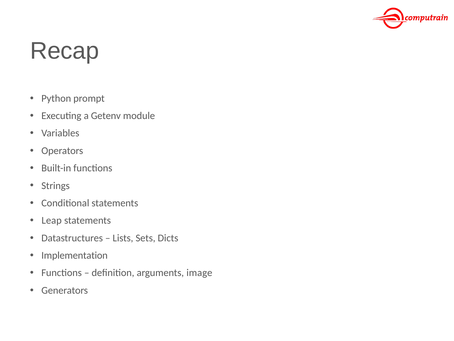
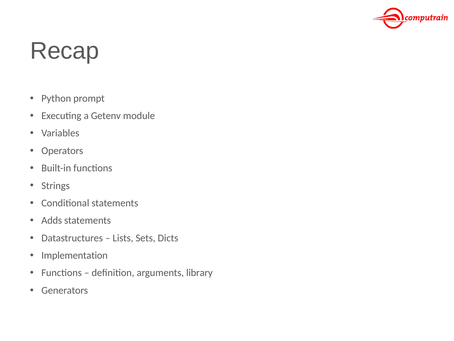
Leap: Leap -> Adds (52, 220)
image: image -> library (199, 272)
